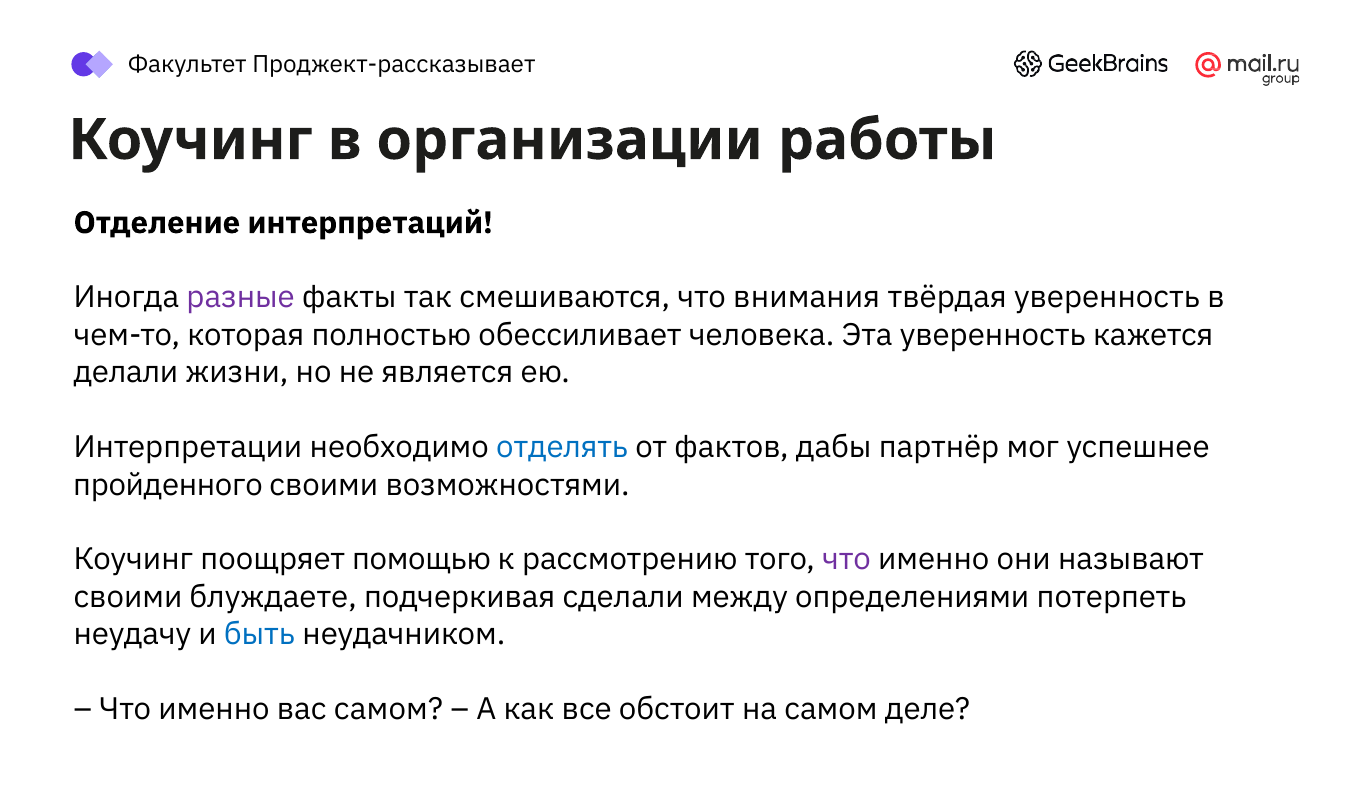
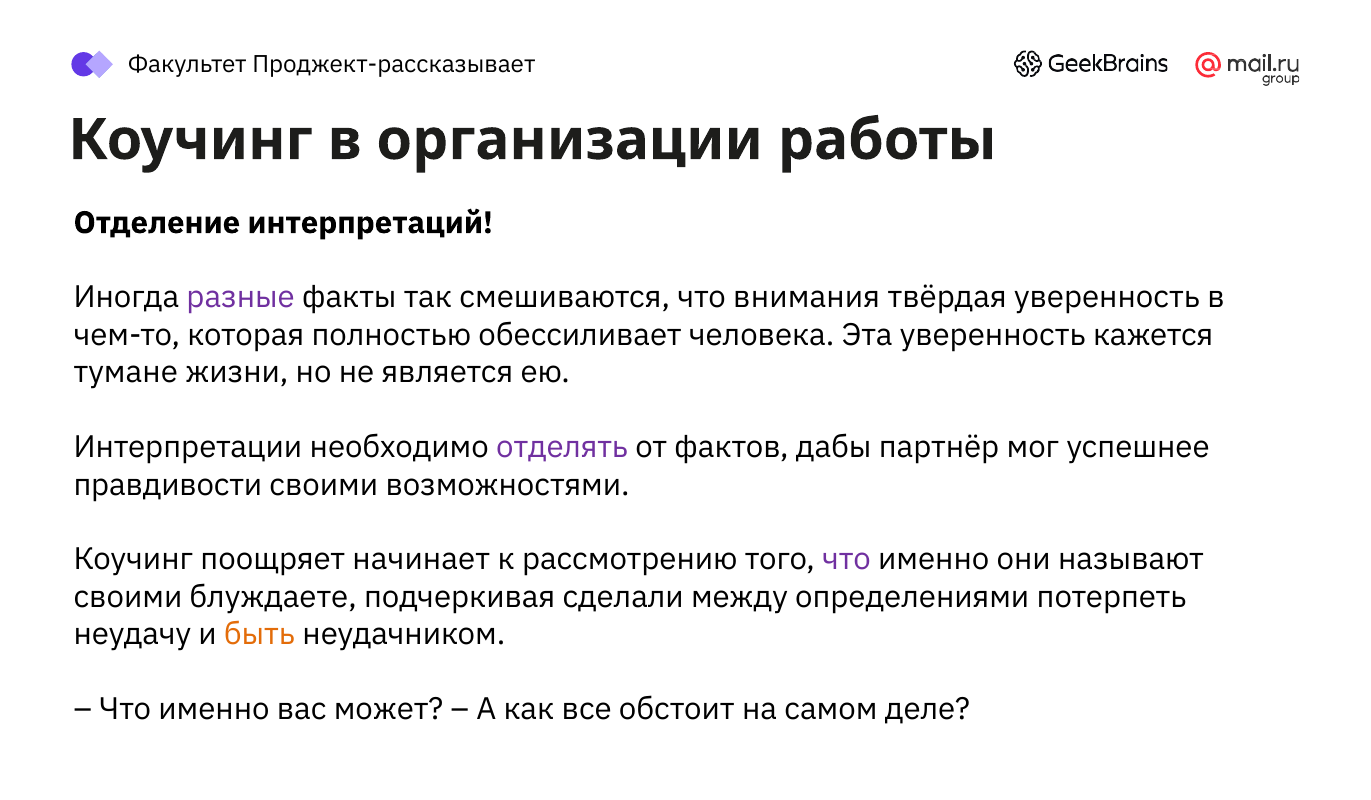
делали: делали -> тумане (126, 372)
отделять colour: blue -> purple (562, 447)
пройденного: пройденного -> правдивости (168, 485)
помощью: помощью -> начинает (421, 559)
быть colour: blue -> orange (260, 634)
вас самом: самом -> может (389, 709)
